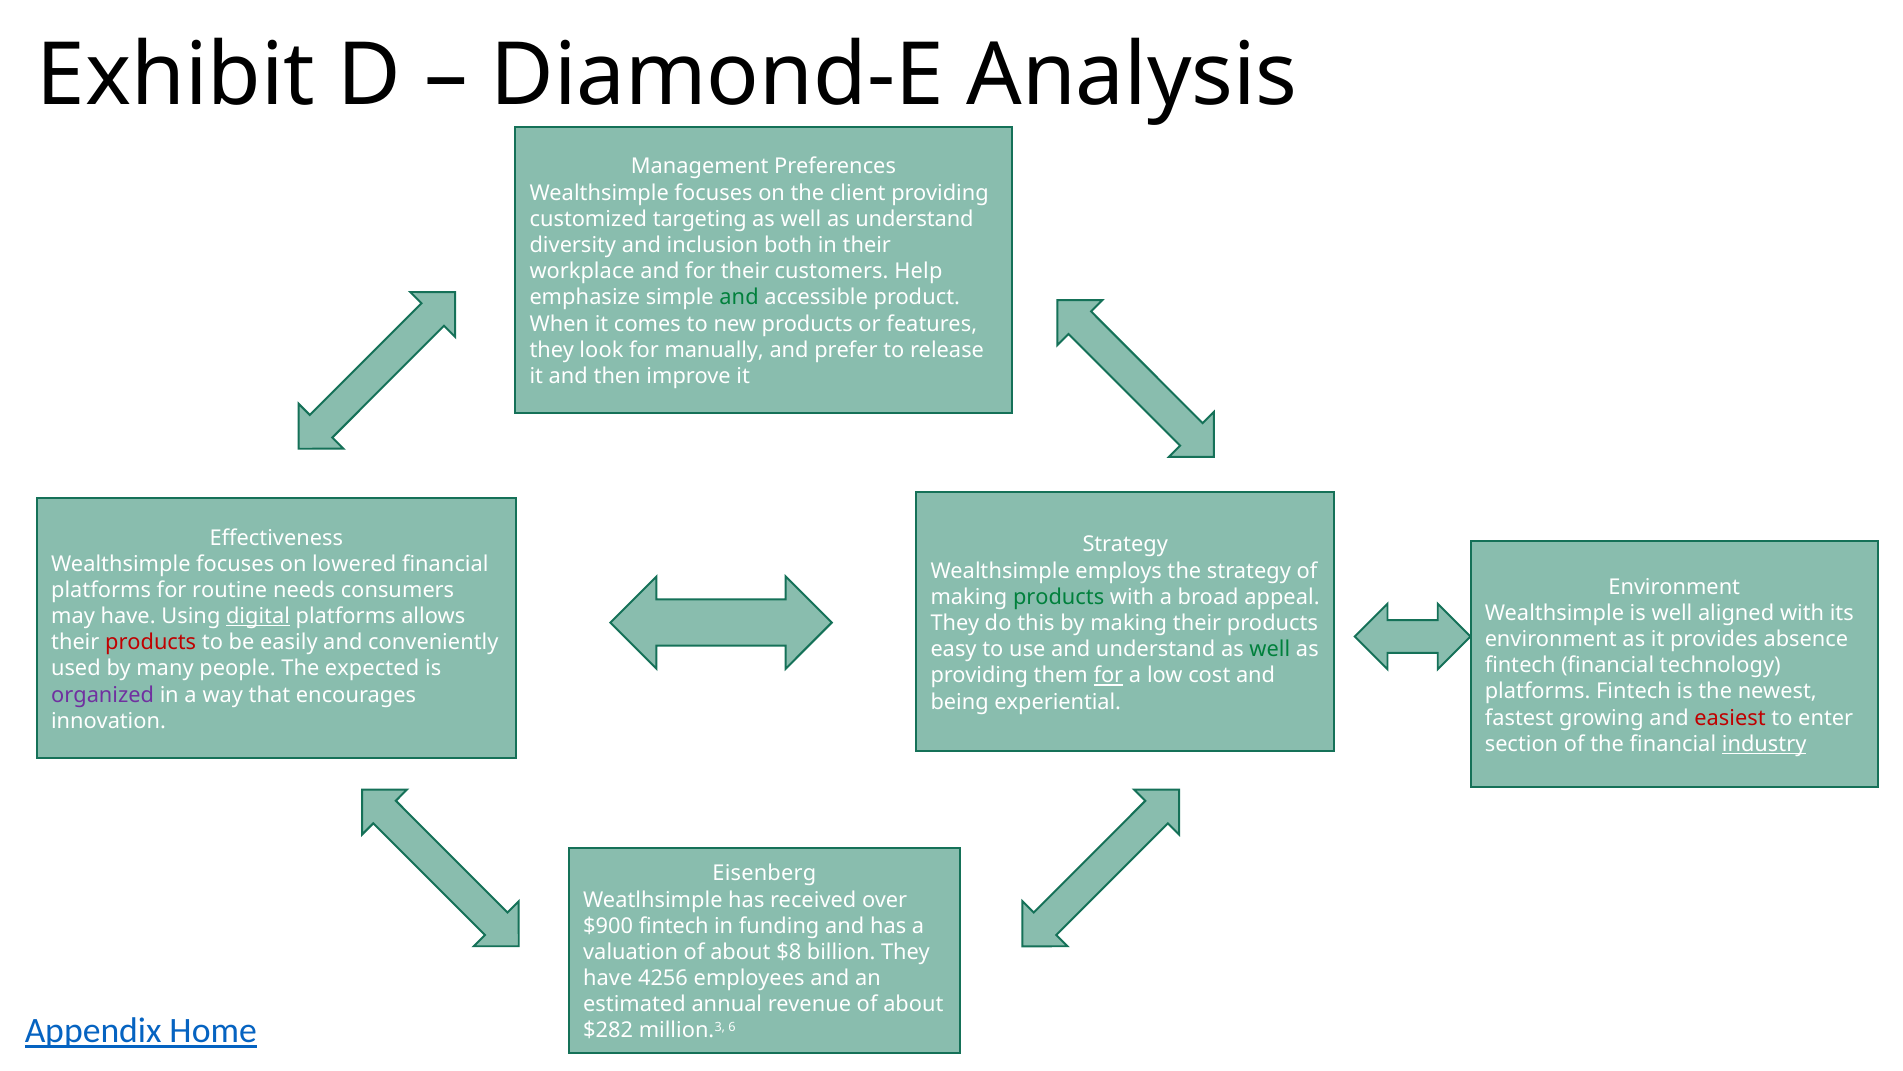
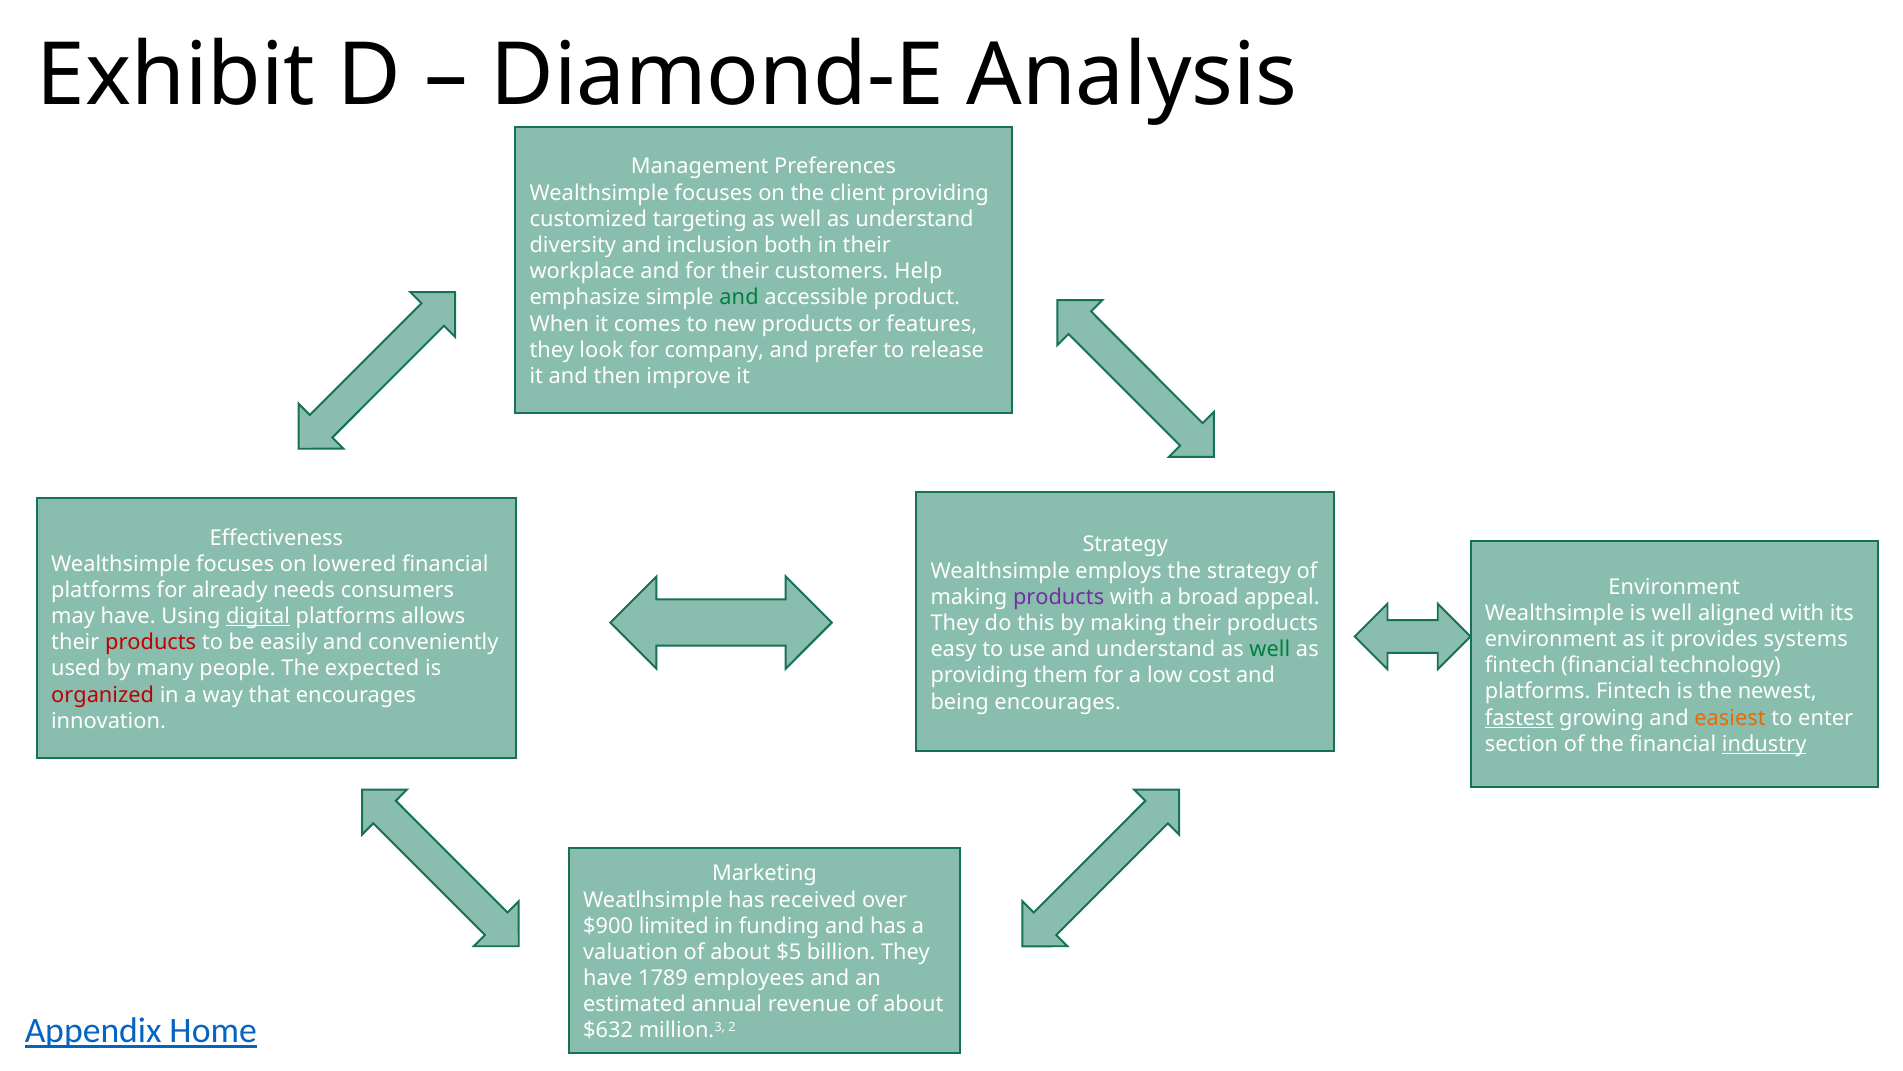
manually: manually -> company (714, 350)
routine: routine -> already (230, 590)
products colour: green -> purple (1059, 597)
absence: absence -> systems (1806, 639)
for underline: present -> none (1108, 675)
organized colour: purple -> red (103, 695)
being experiential: experiential -> encourages (1058, 702)
fastest underline: none -> present (1519, 718)
easiest colour: red -> orange (1730, 718)
Eisenberg: Eisenberg -> Marketing (764, 873)
$900 fintech: fintech -> limited (674, 926)
$8: $8 -> $5 (789, 952)
4256: 4256 -> 1789 (663, 978)
$282: $282 -> $632 (608, 1030)
6: 6 -> 2 (732, 1027)
